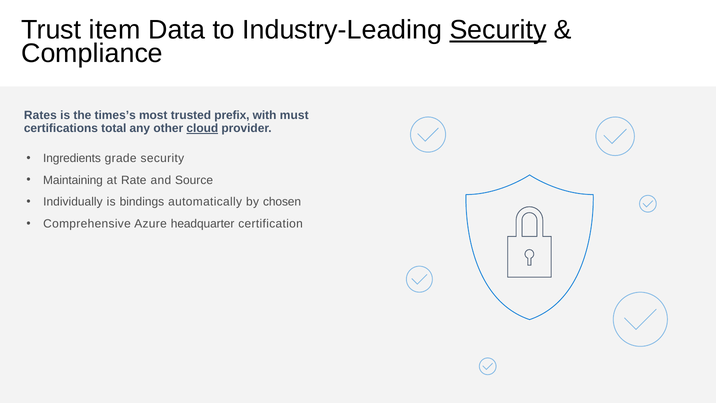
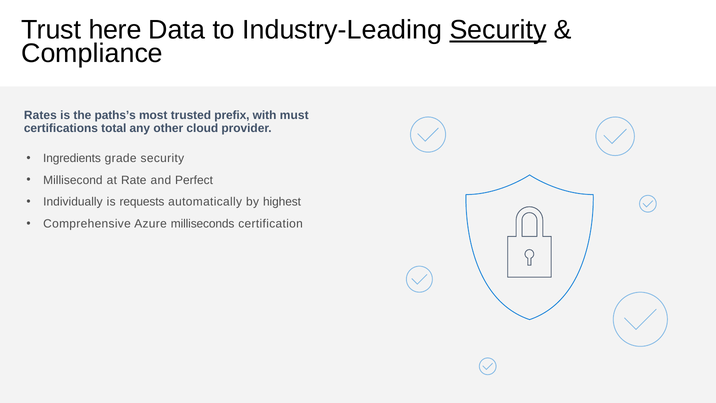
item: item -> here (115, 30)
times’s: times’s -> paths’s (115, 115)
cloud underline: present -> none (202, 128)
Maintaining: Maintaining -> Millisecond (73, 180)
Source: Source -> Perfect (194, 180)
bindings: bindings -> requests (142, 202)
chosen: chosen -> highest (282, 202)
headquarter: headquarter -> milliseconds (203, 224)
